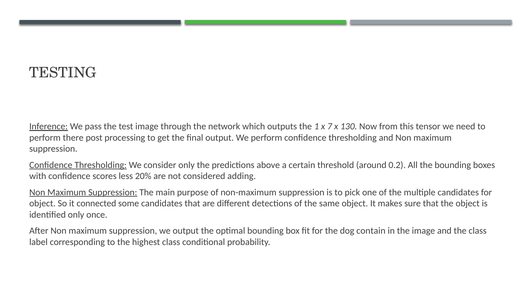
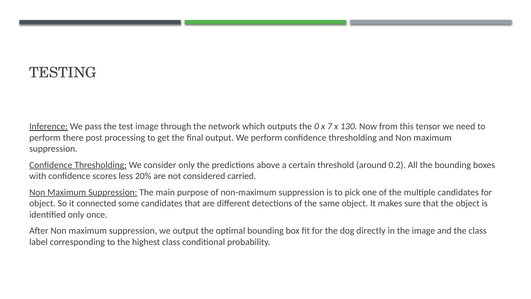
1: 1 -> 0 (317, 126)
adding: adding -> carried (242, 176)
contain: contain -> directly (371, 231)
